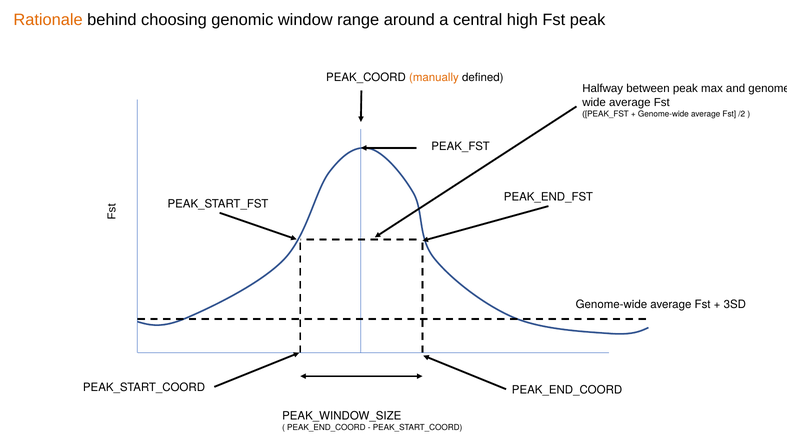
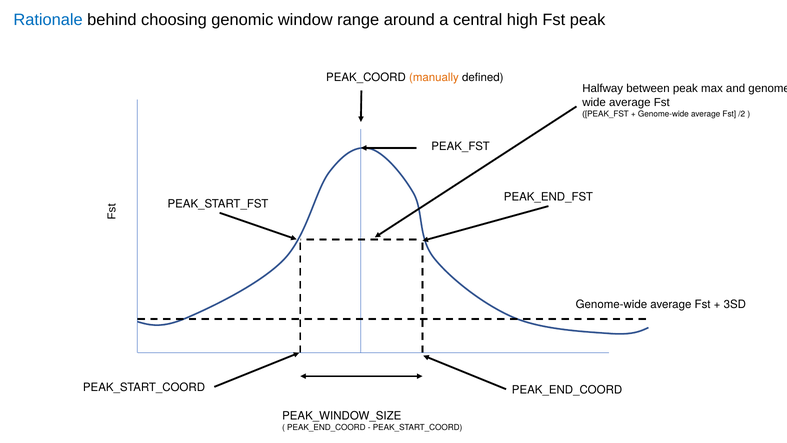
Rationale colour: orange -> blue (48, 20)
